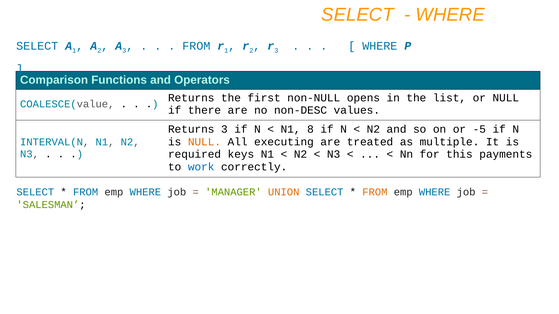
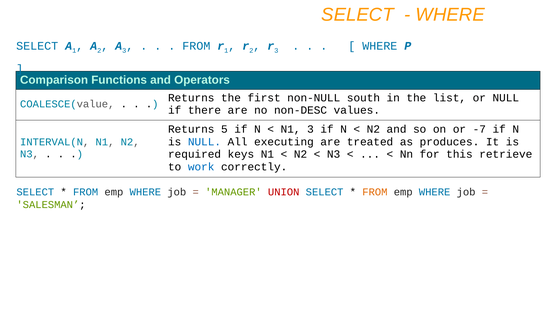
opens: opens -> south (363, 98)
Returns 3: 3 -> 5 (224, 129)
N1 8: 8 -> 3 (310, 129)
-5: -5 -> -7 (479, 129)
NULL colour: orange -> blue (204, 142)
multiple: multiple -> produces (449, 142)
payments: payments -> retrieve (506, 154)
UNION colour: orange -> red (284, 192)
